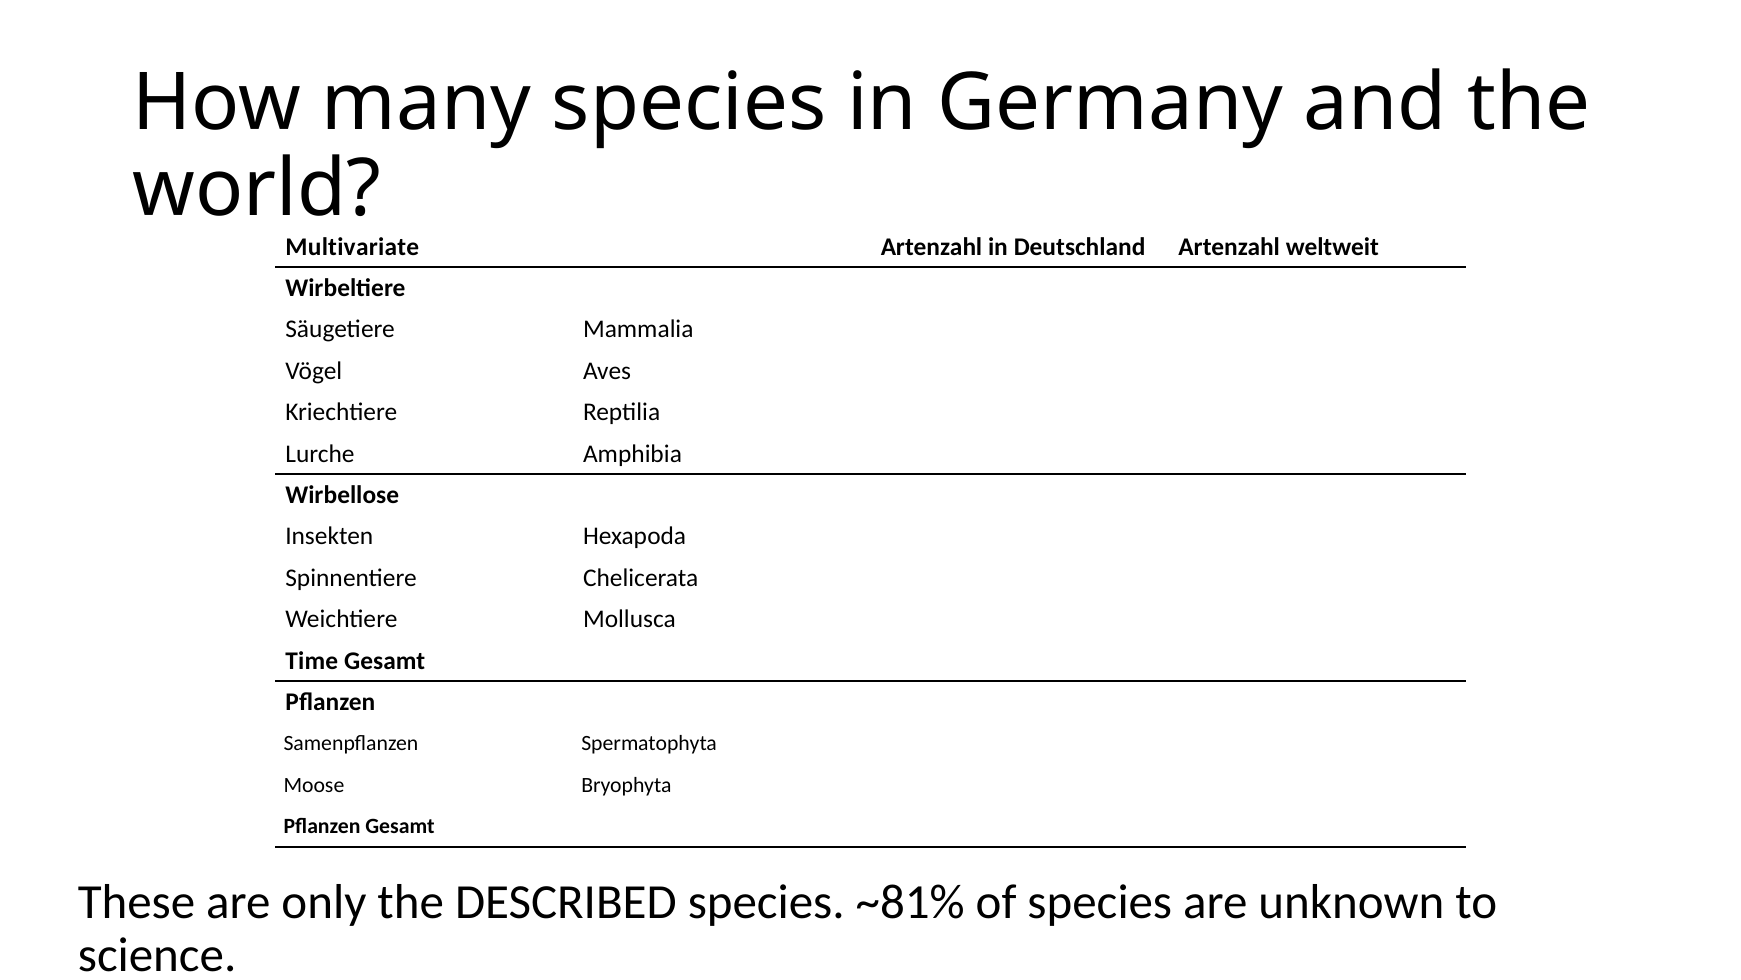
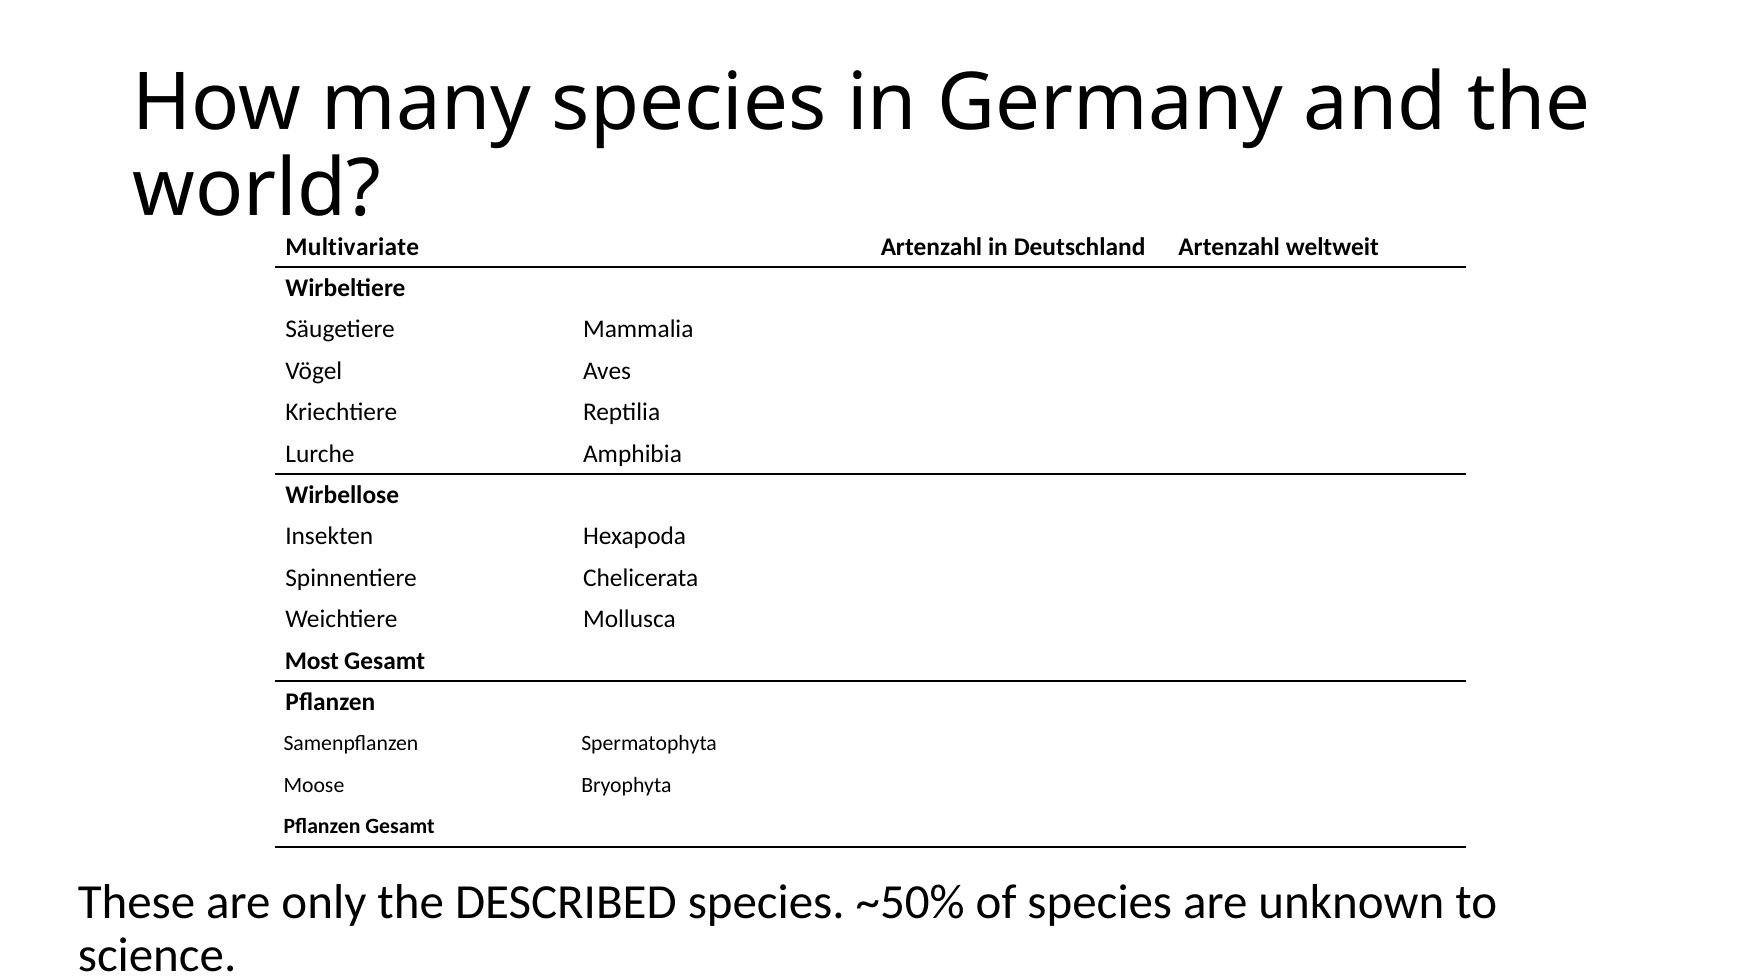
Time: Time -> Most (312, 660)
~81%: ~81% -> ~50% (910, 901)
